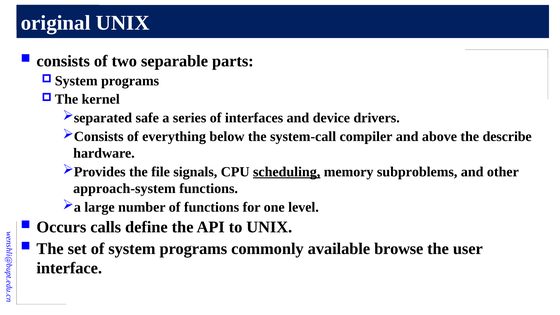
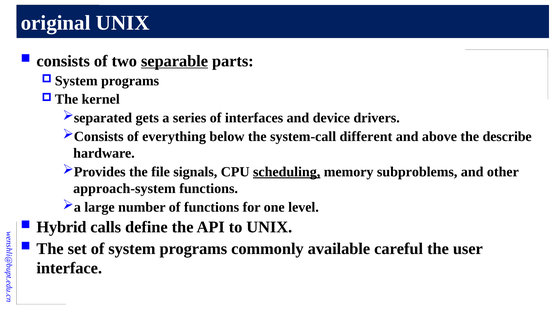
separable underline: none -> present (175, 61)
safe: safe -> gets (147, 118)
compiler: compiler -> different (366, 136)
Occurs: Occurs -> Hybrid (61, 227)
browse: browse -> careful (399, 249)
